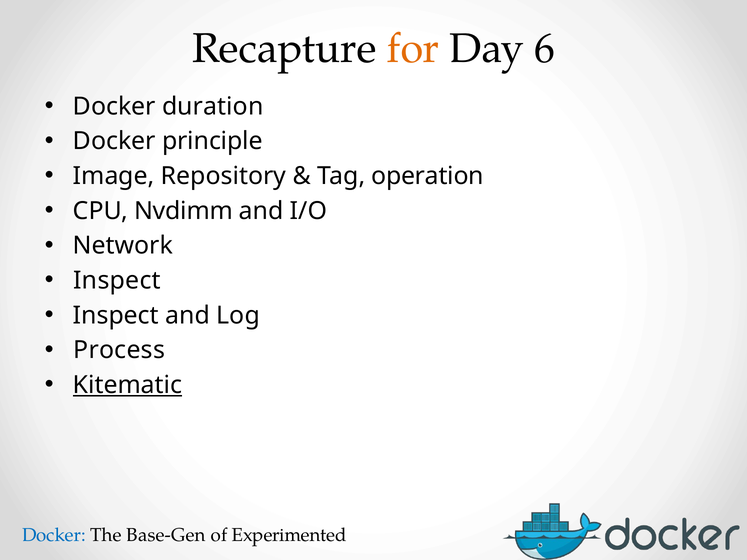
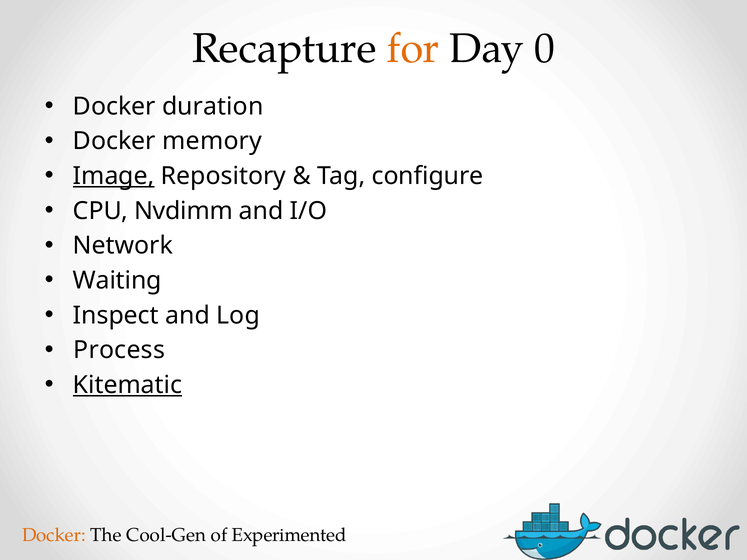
6: 6 -> 0 (544, 48)
principle: principle -> memory (212, 141)
Image underline: none -> present (114, 176)
operation: operation -> configure (427, 176)
Inspect: Inspect -> Waiting (117, 281)
Docker colour: blue -> orange (54, 535)
Base-Gen: Base-Gen -> Cool-Gen (166, 535)
